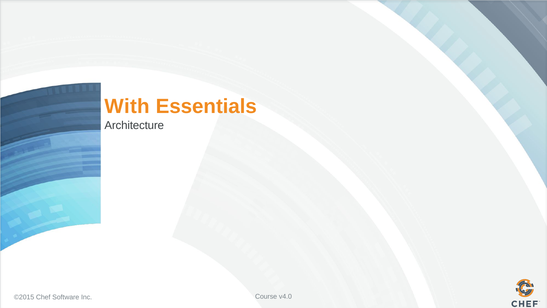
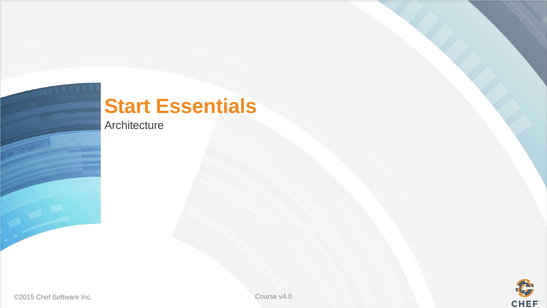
With: With -> Start (127, 106)
